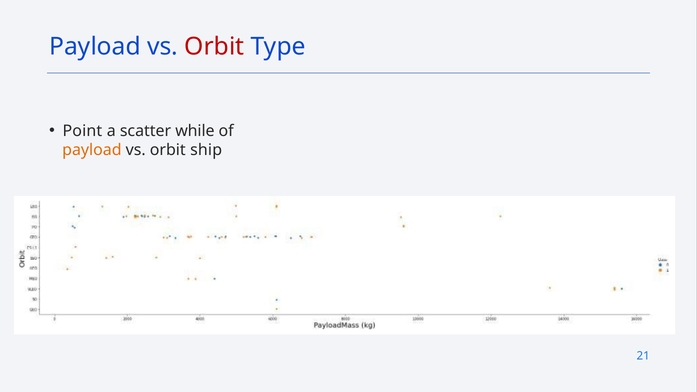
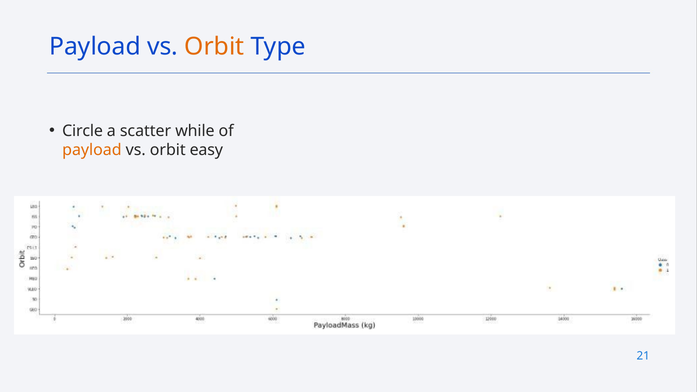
Orbit colour: red -> orange (214, 47)
Point: Point -> Circle (83, 131)
ship: ship -> easy (206, 150)
